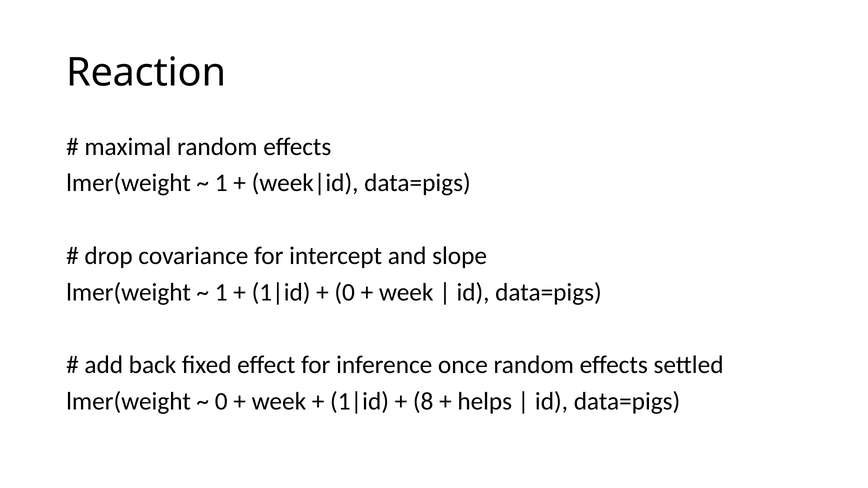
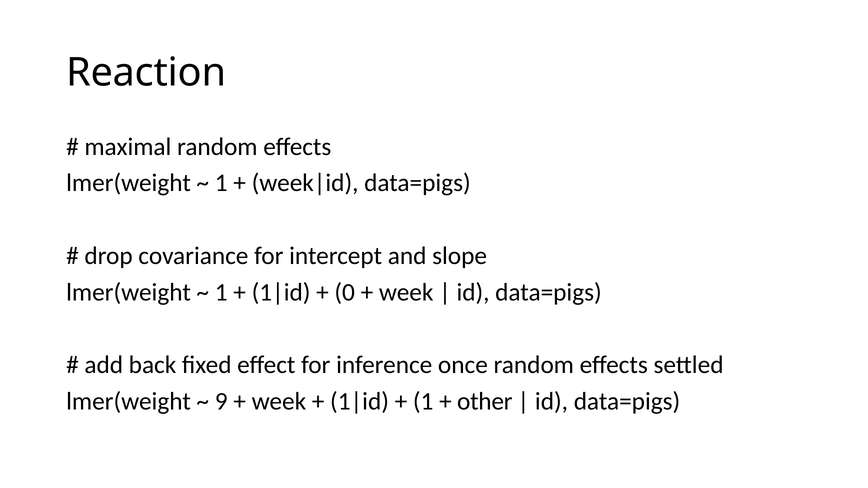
0: 0 -> 9 (221, 402)
8: 8 -> 1 (423, 402)
helps: helps -> other (485, 402)
